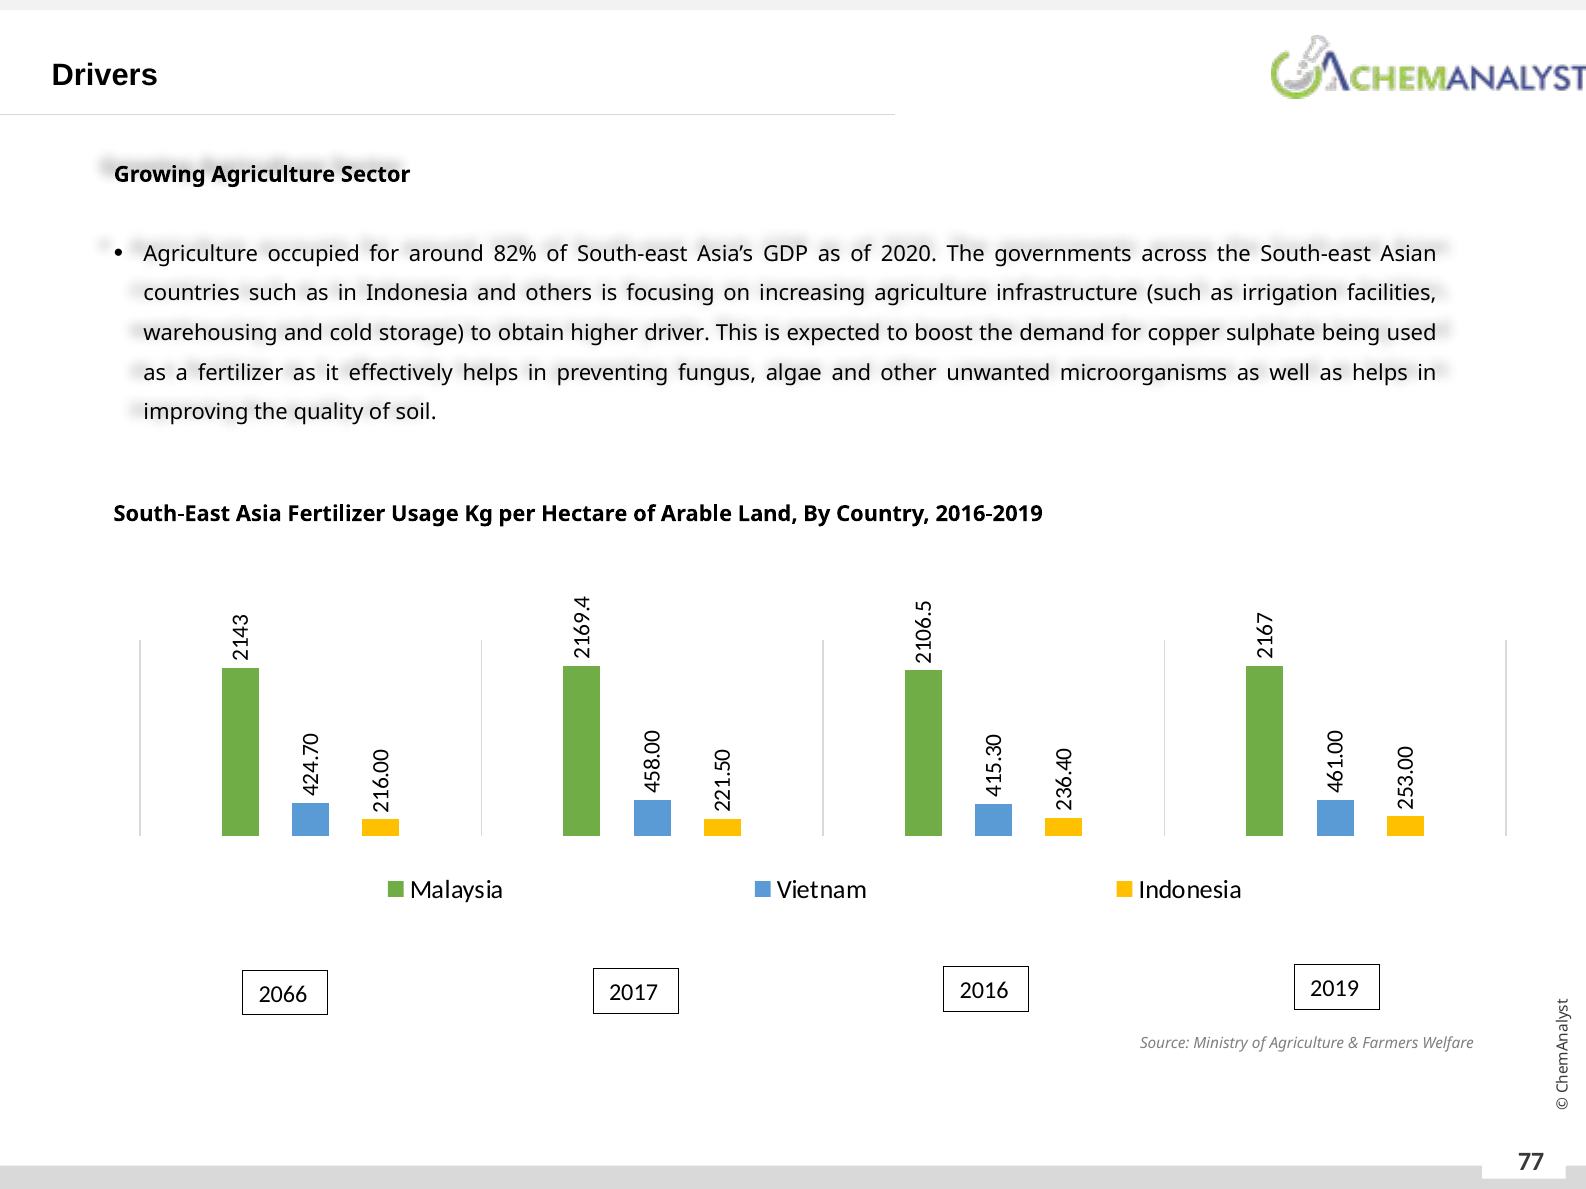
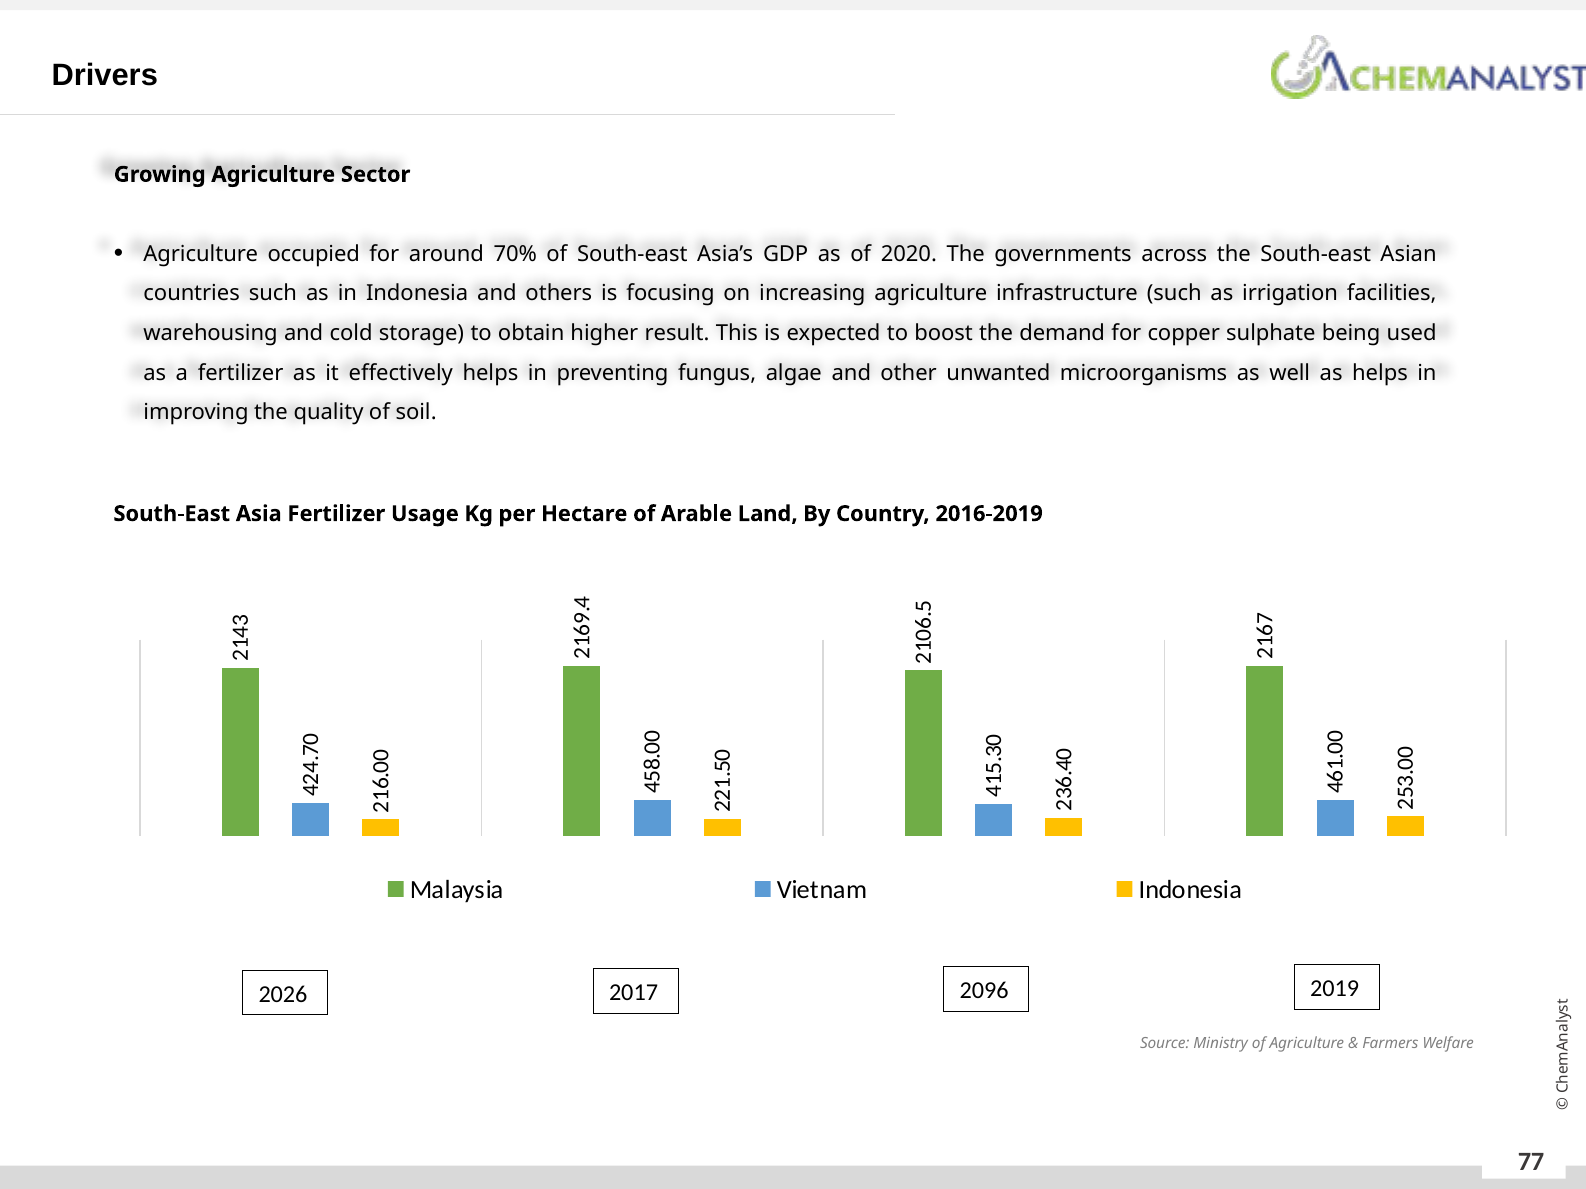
82%: 82% -> 70% (515, 254)
driver: driver -> result (677, 333)
2066: 2066 -> 2026 (283, 995)
2016: 2016 -> 2096 (984, 991)
